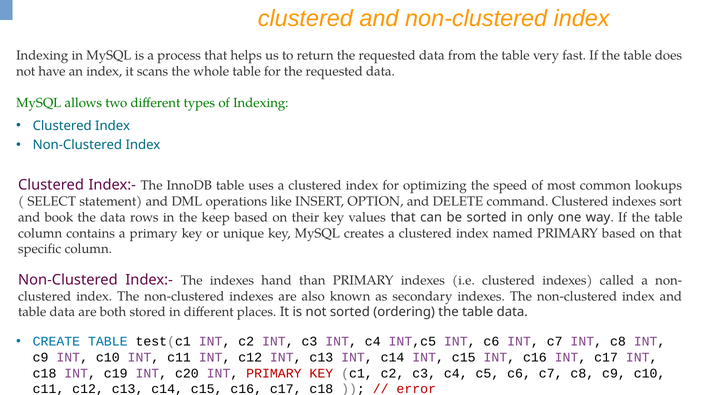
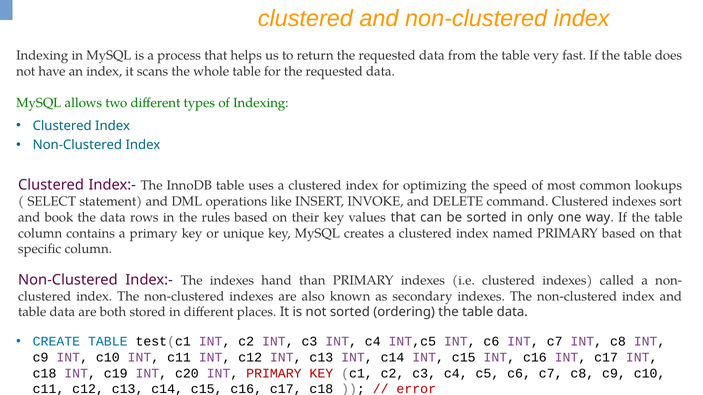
OPTION: OPTION -> INVOKE (375, 202)
keep: keep -> rules (216, 218)
